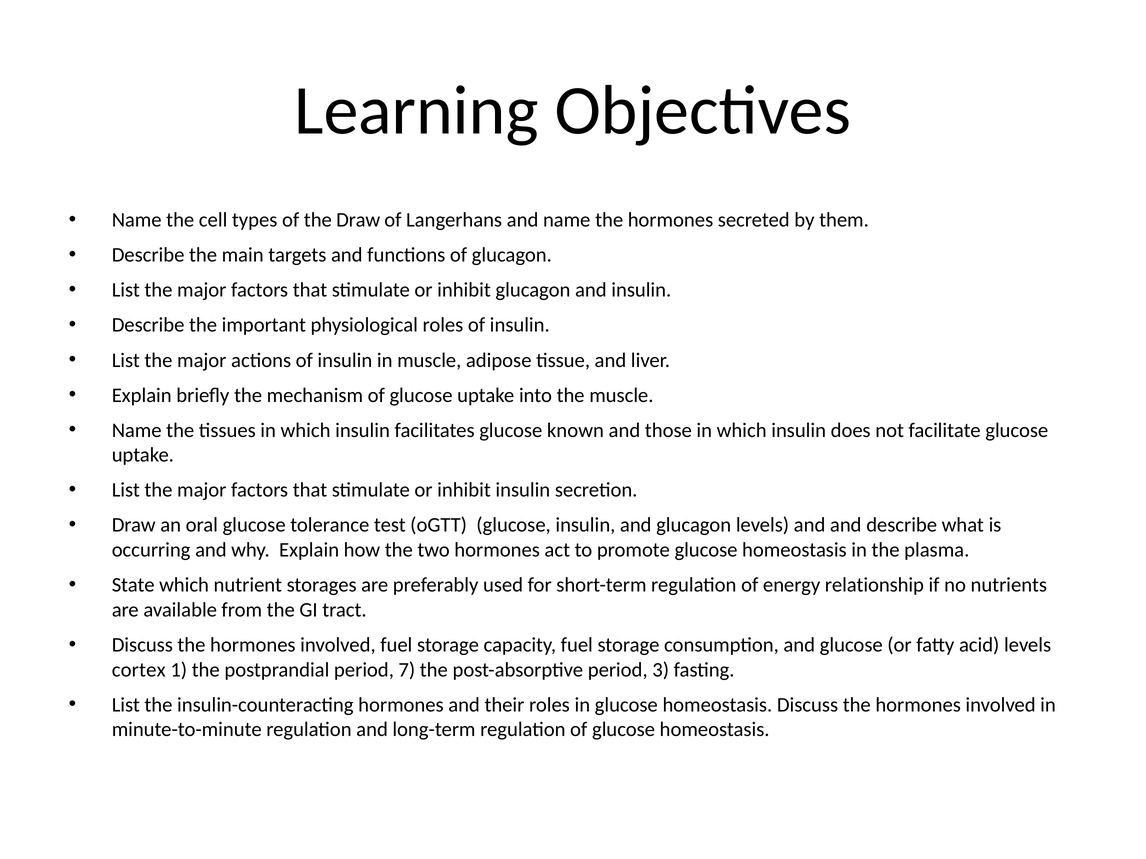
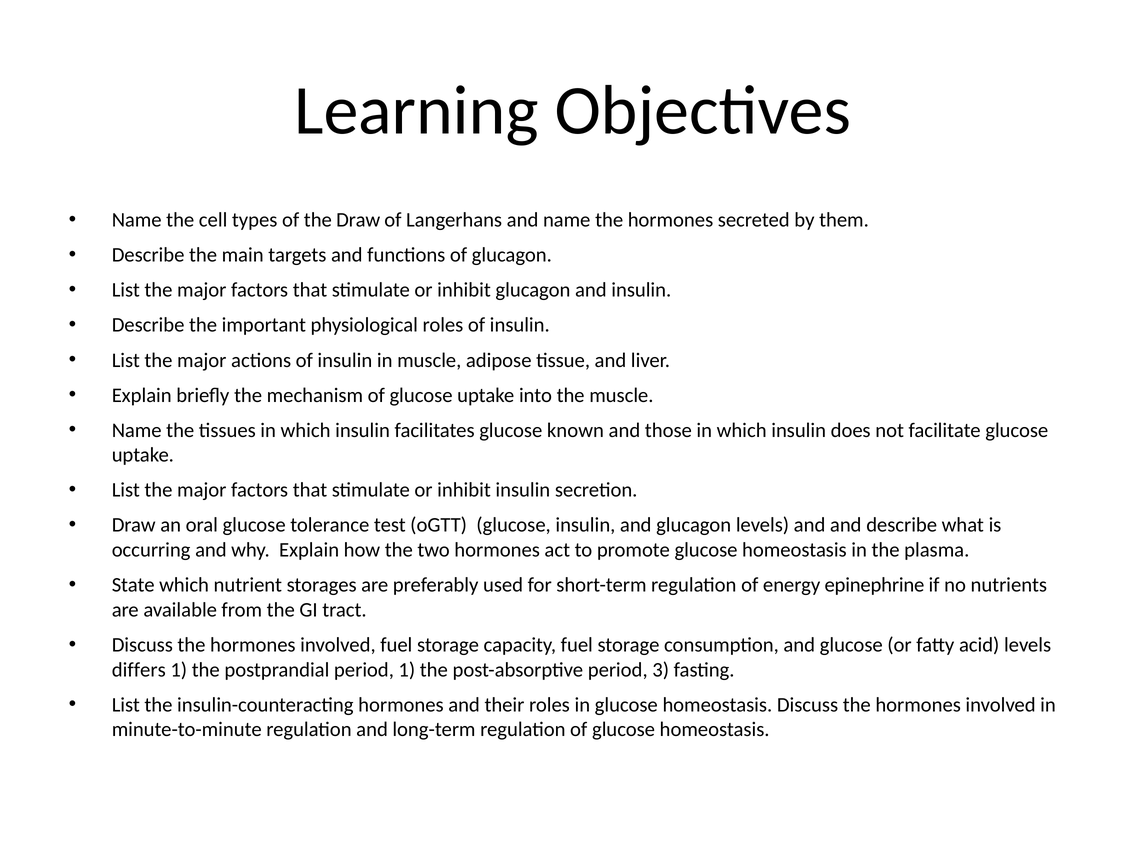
relationship: relationship -> epinephrine (874, 585)
cortex: cortex -> differs (139, 670)
period 7: 7 -> 1 (407, 670)
